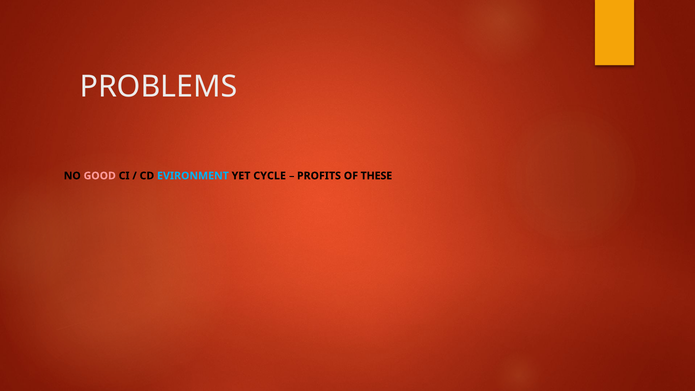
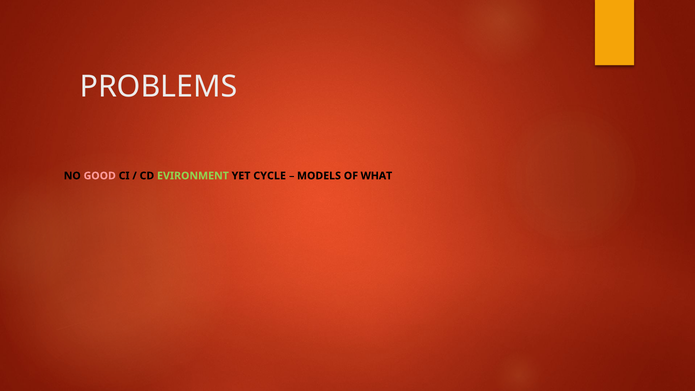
EVIRONMENT colour: light blue -> light green (193, 176)
PROFITS: PROFITS -> MODELS (319, 176)
THESE: THESE -> WHAT (376, 176)
